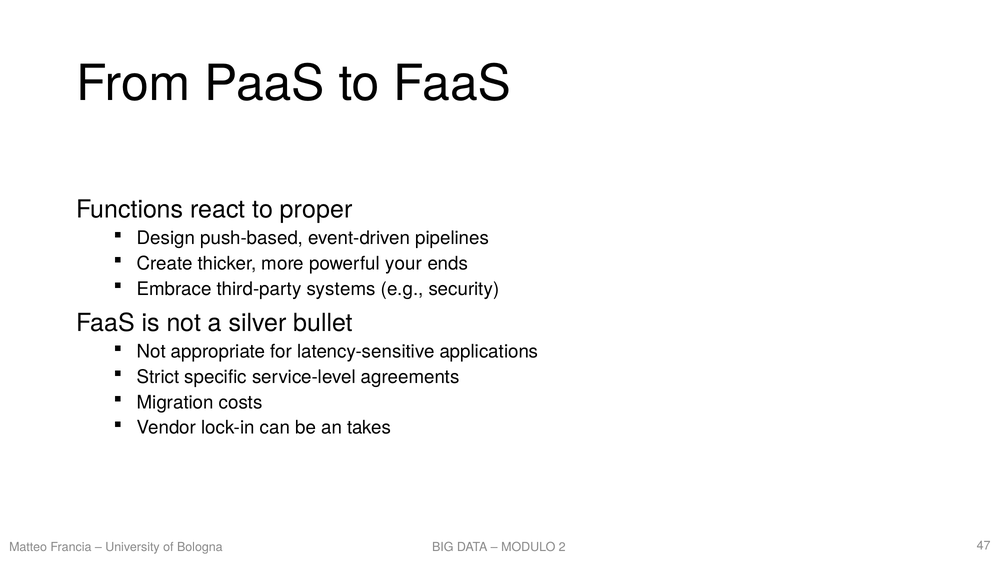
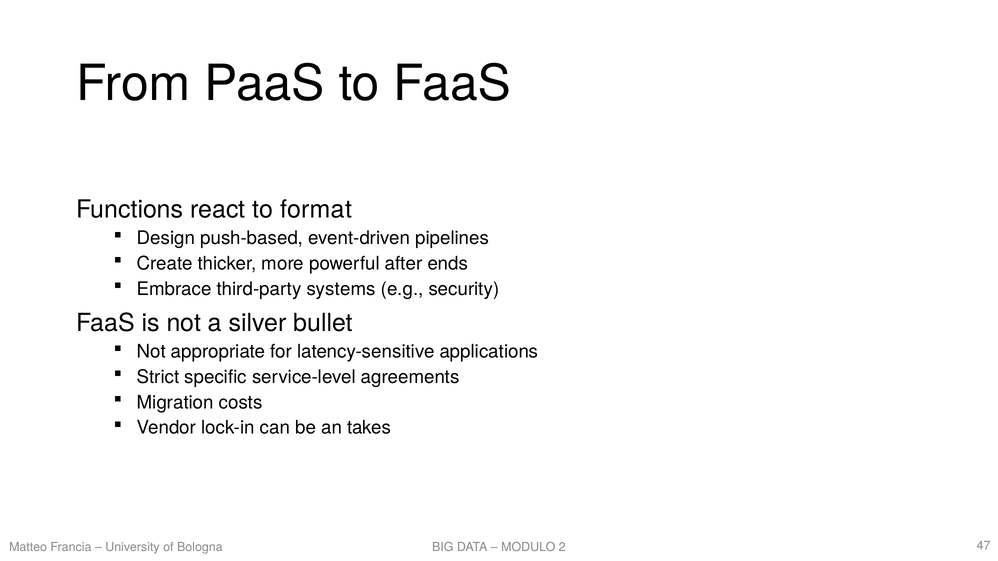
proper: proper -> format (316, 210)
your: your -> after (404, 264)
